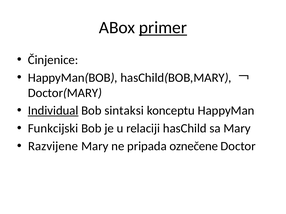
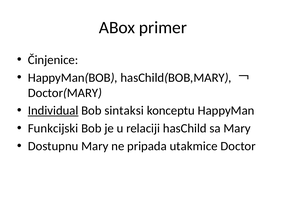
primer underline: present -> none (163, 28)
Razvijene: Razvijene -> Dostupnu (53, 146)
oznečene: oznečene -> utakmice (194, 146)
